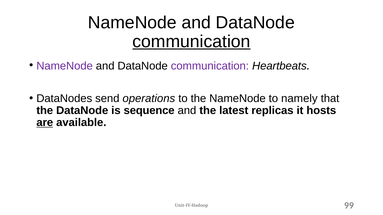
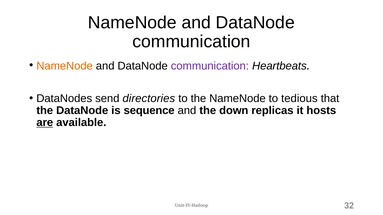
communication underline: present -> none (191, 42)
NameNode colour: purple -> orange (65, 66)
operations: operations -> directories (149, 99)
namely: namely -> tedious (299, 99)
latest: latest -> down (234, 111)
99: 99 -> 32 (349, 206)
